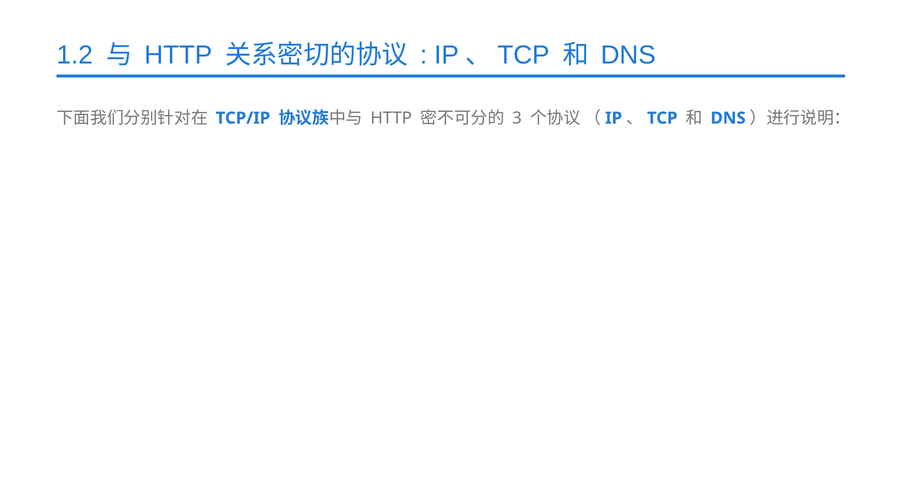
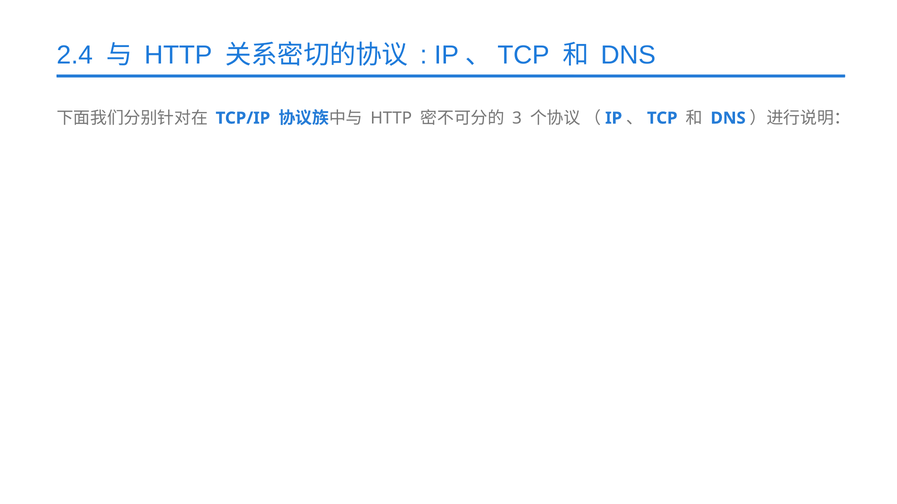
1.2: 1.2 -> 2.4 (75, 55)
